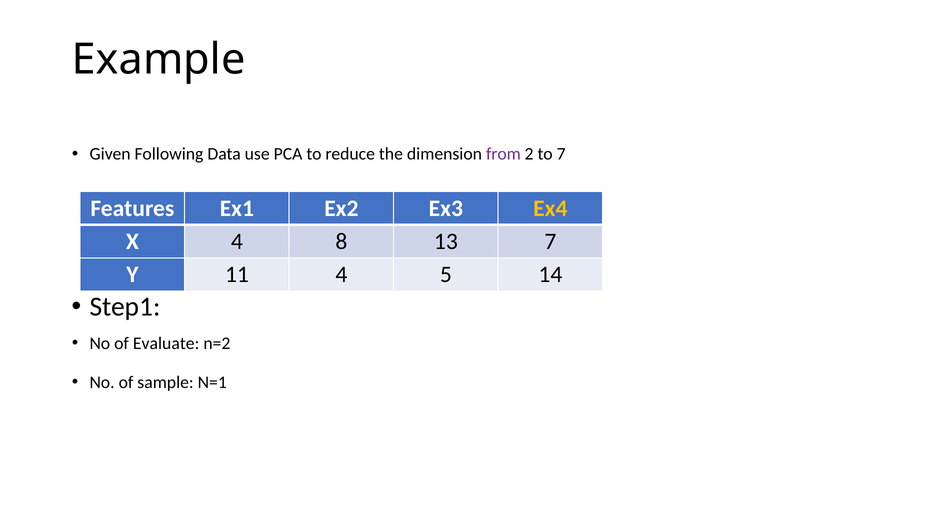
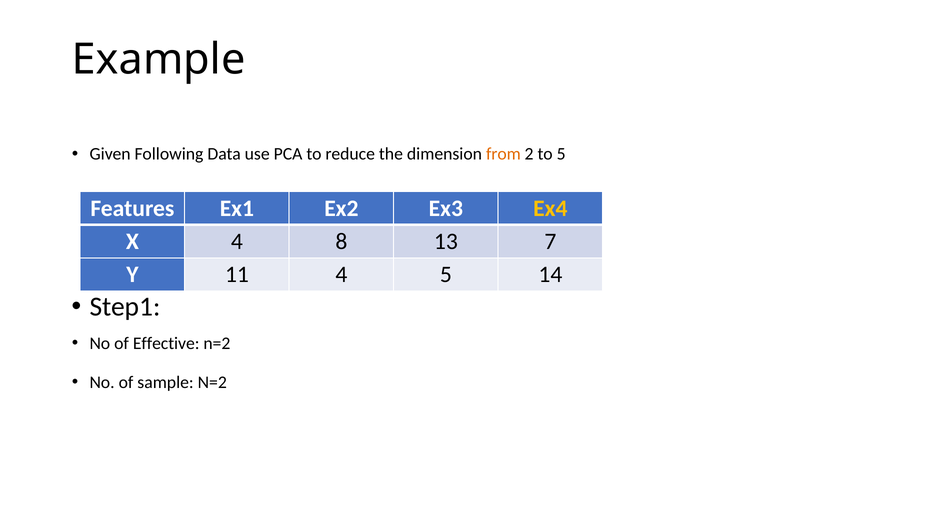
from colour: purple -> orange (503, 154)
to 7: 7 -> 5 (561, 154)
Evaluate: Evaluate -> Effective (166, 344)
sample N=1: N=1 -> N=2 (212, 383)
